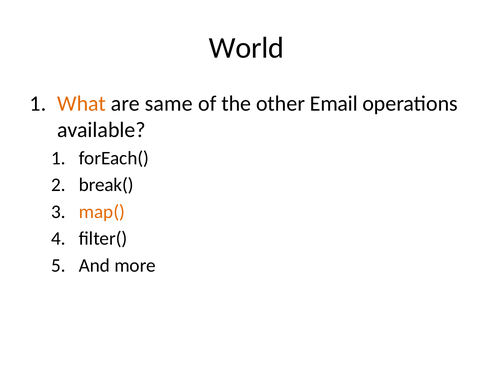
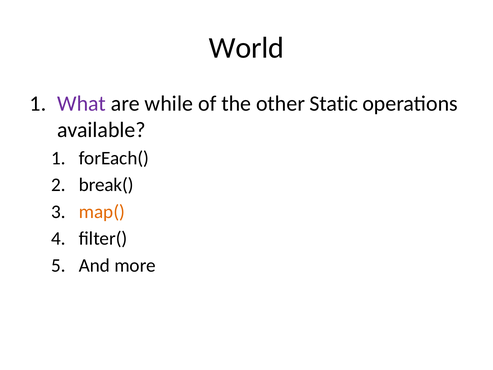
What colour: orange -> purple (82, 103)
same: same -> while (169, 103)
Email: Email -> Static (334, 103)
